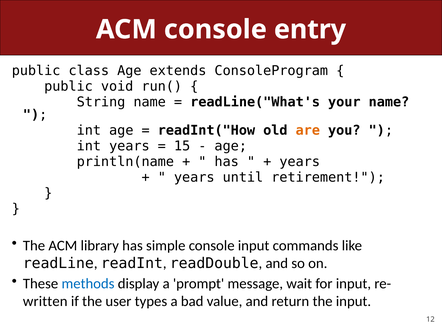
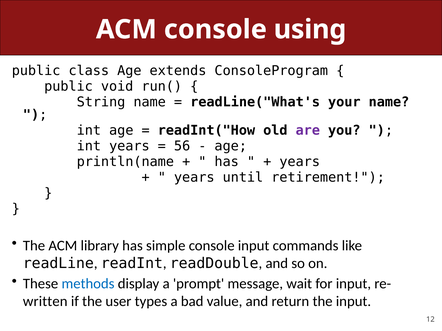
entry: entry -> using (310, 30)
are colour: orange -> purple (308, 131)
15: 15 -> 56 (182, 146)
